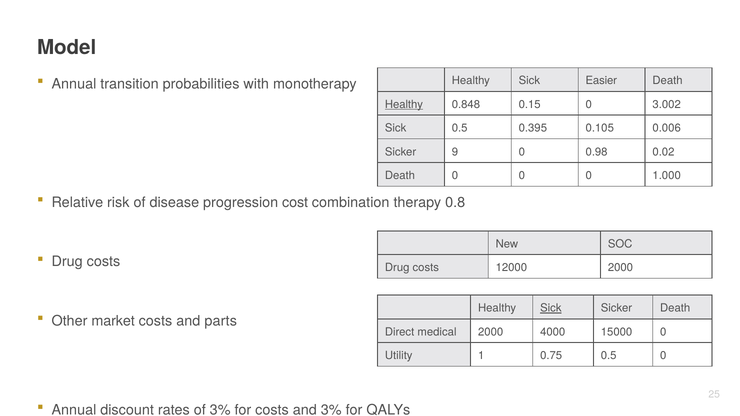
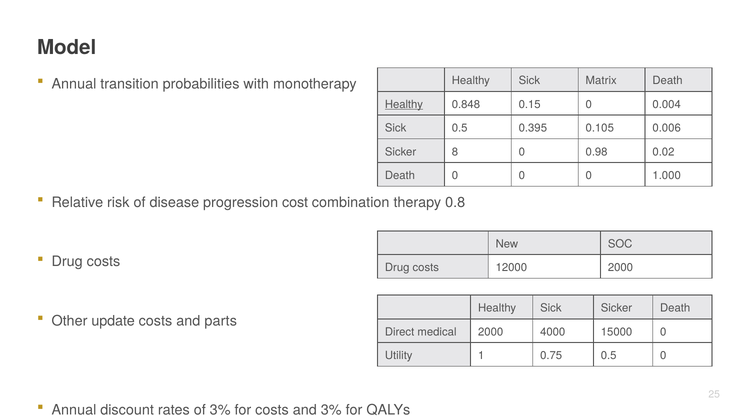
Easier: Easier -> Matrix (601, 81)
3.002: 3.002 -> 0.004 (667, 105)
9: 9 -> 8 (455, 152)
Sick underline: present -> none (551, 308)
market: market -> update (113, 321)
